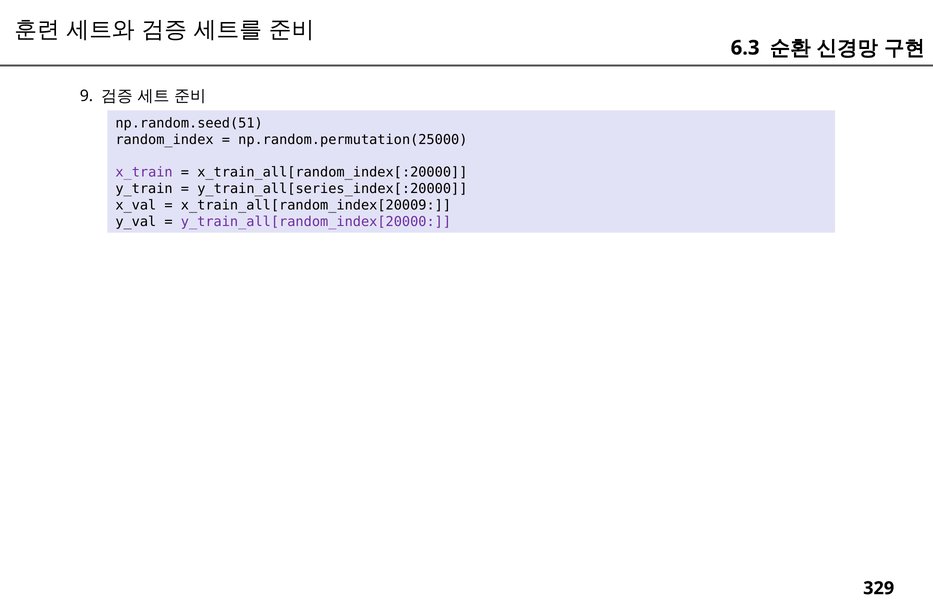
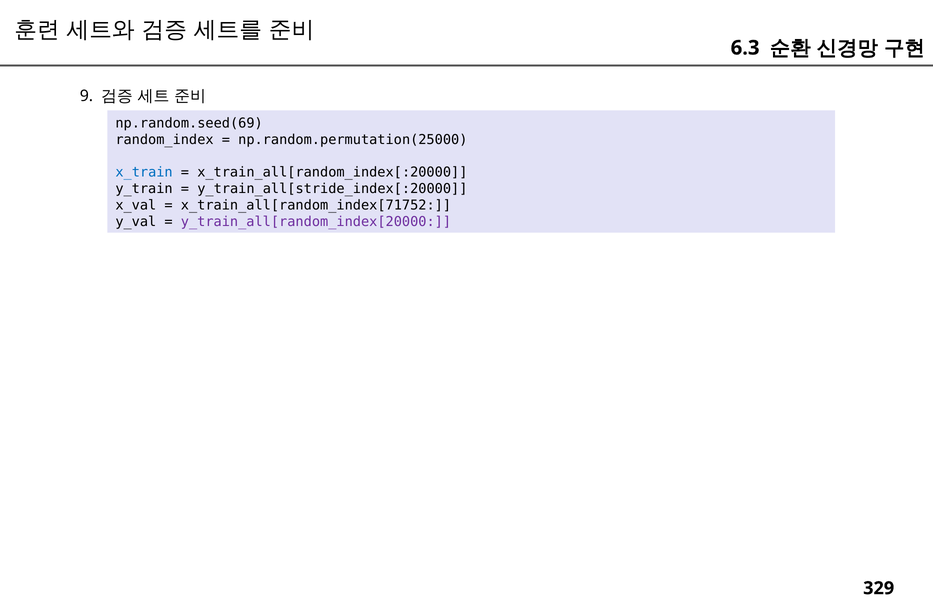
np.random.seed(51: np.random.seed(51 -> np.random.seed(69 (189, 123)
x_train colour: purple -> blue (144, 172)
y_train_all[series_index[:20000: y_train_all[series_index[:20000 -> y_train_all[stride_index[:20000 (332, 189)
x_train_all[random_index[20009: x_train_all[random_index[20009 -> x_train_all[random_index[71752 (316, 205)
